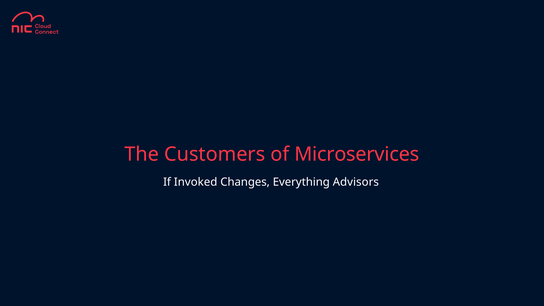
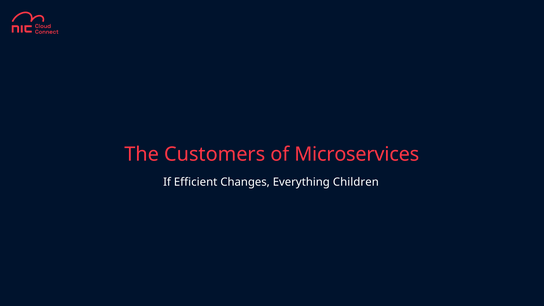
Invoked: Invoked -> Efficient (196, 182)
Advisors: Advisors -> Children (356, 182)
